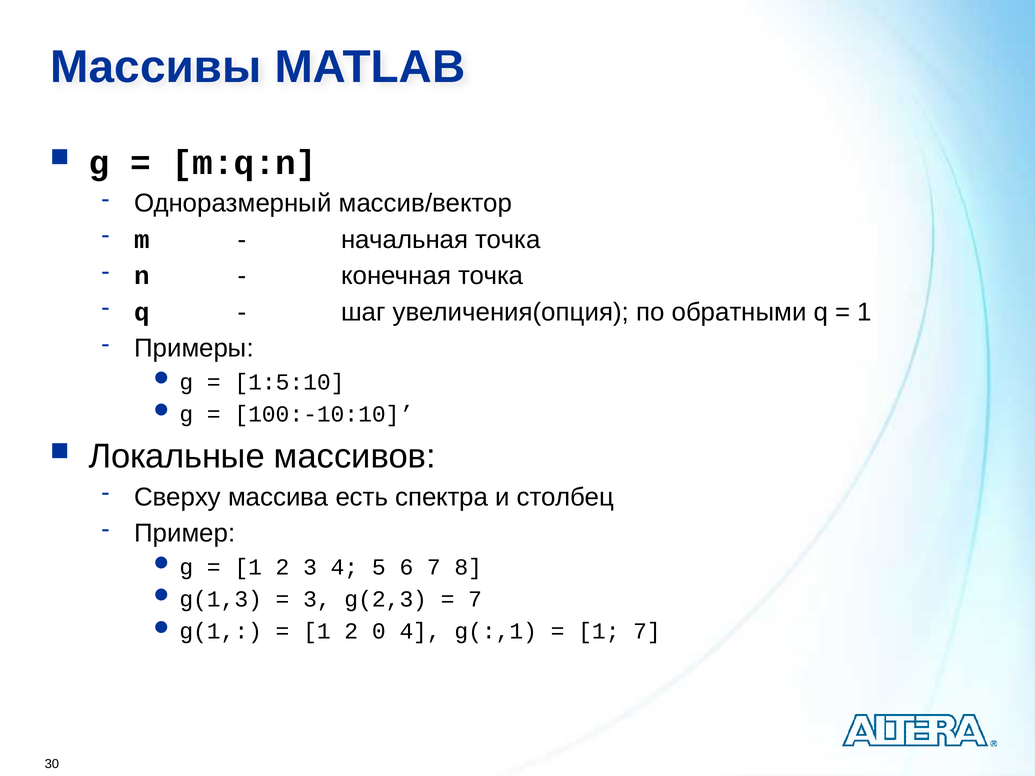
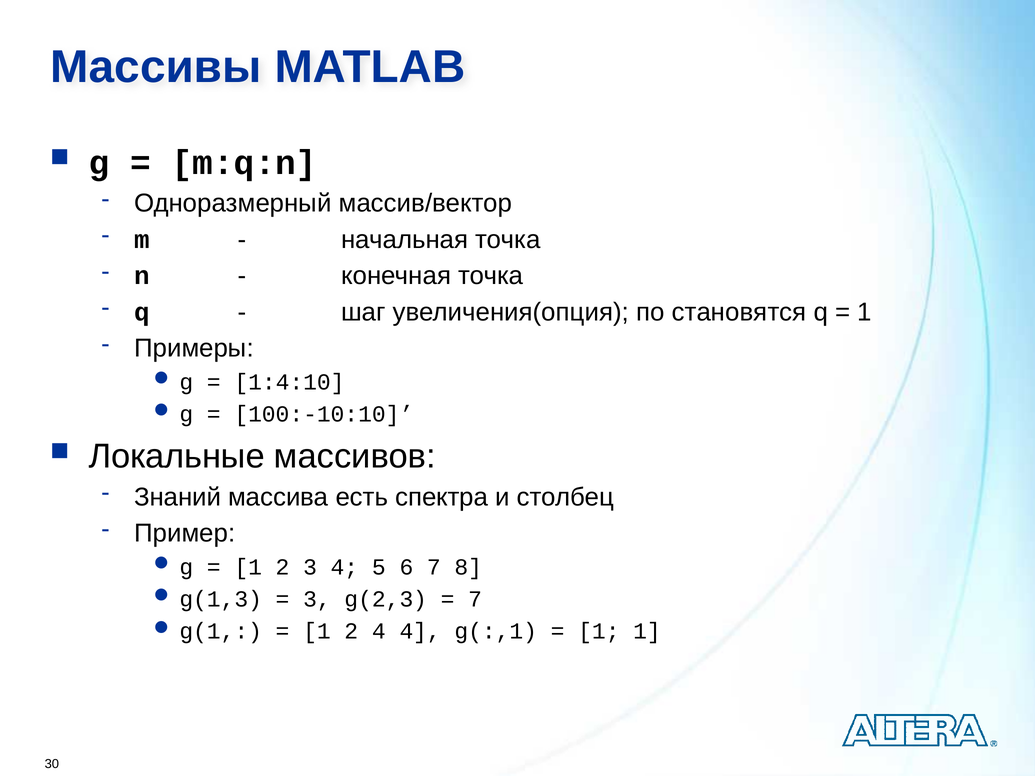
обратными: обратными -> становятся (739, 312)
1:5:10: 1:5:10 -> 1:4:10 (289, 382)
Сверху: Сверху -> Знаний (178, 497)
2 0: 0 -> 4 (379, 632)
1 7: 7 -> 1 (647, 632)
